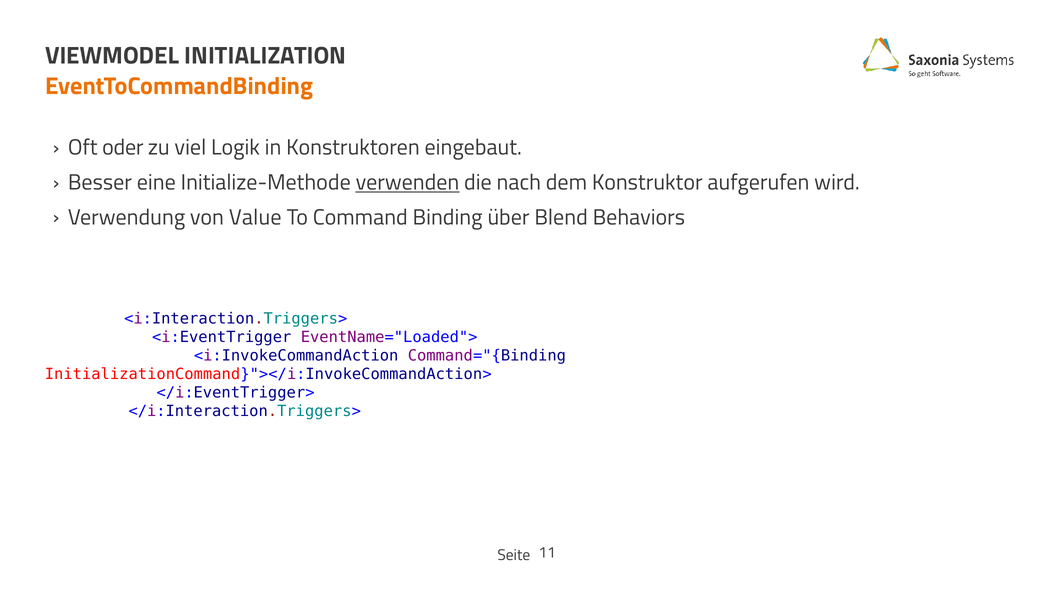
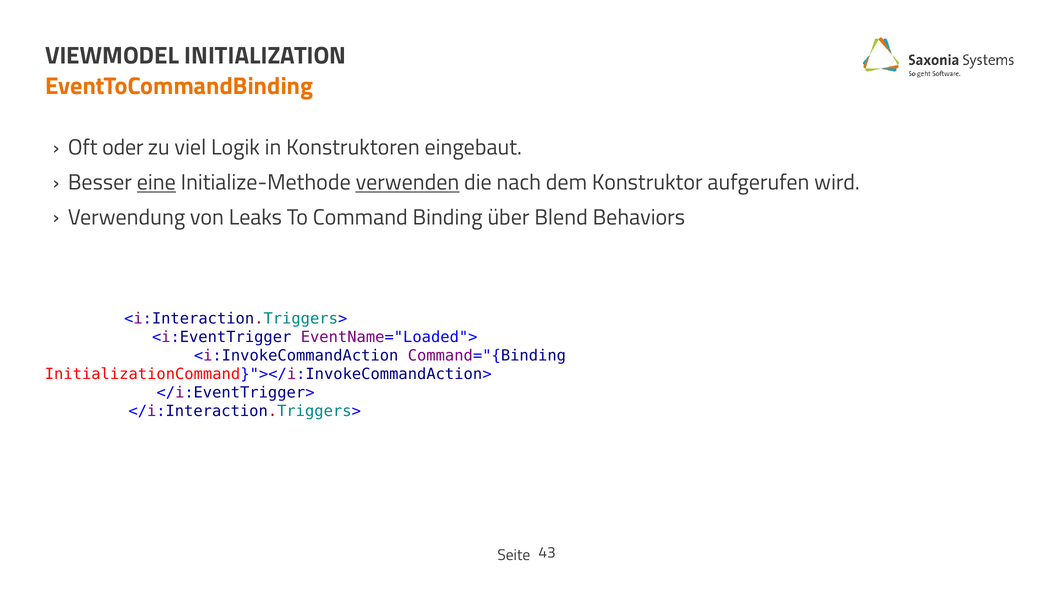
eine underline: none -> present (156, 183)
Value: Value -> Leaks (255, 217)
11: 11 -> 43 (547, 553)
